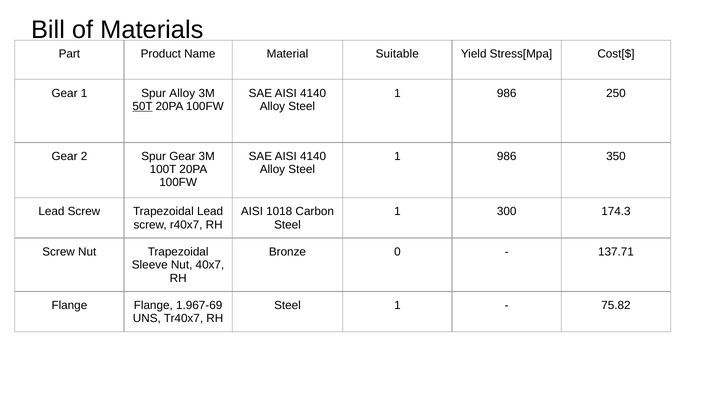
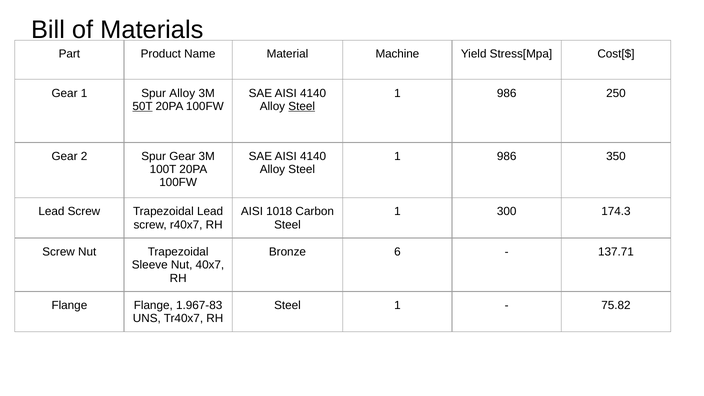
Suitable: Suitable -> Machine (397, 54)
Steel underline: none -> present (302, 106)
0: 0 -> 6 (397, 252)
1.967-69: 1.967-69 -> 1.967-83 (199, 305)
